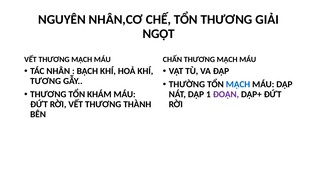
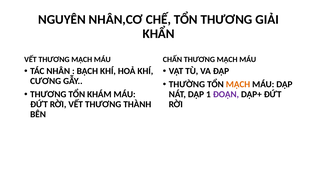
NGỘT: NGỘT -> KHẨN (159, 34)
TƯƠNG: TƯƠNG -> CƯƠNG (46, 81)
MẠCH colour: blue -> orange (238, 85)
